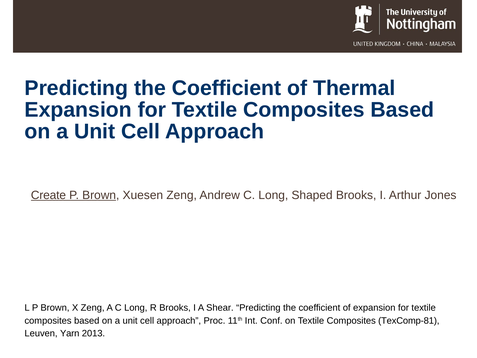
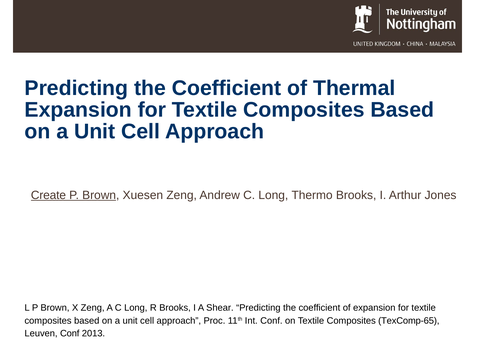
Shaped: Shaped -> Thermo (312, 195)
TexComp-81: TexComp-81 -> TexComp-65 (409, 320)
Leuven Yarn: Yarn -> Conf (70, 333)
